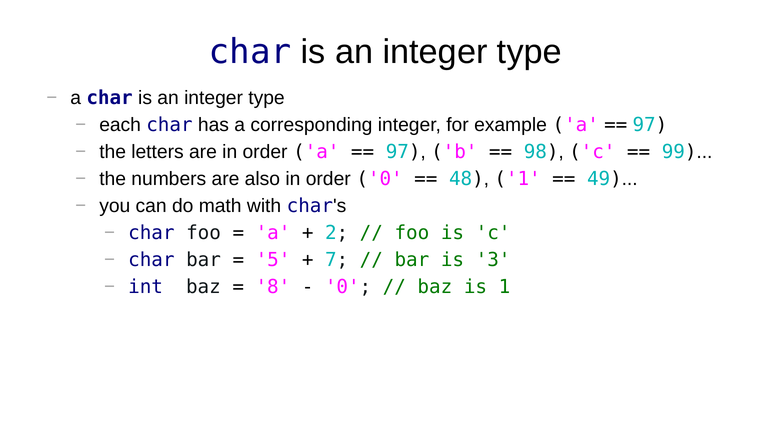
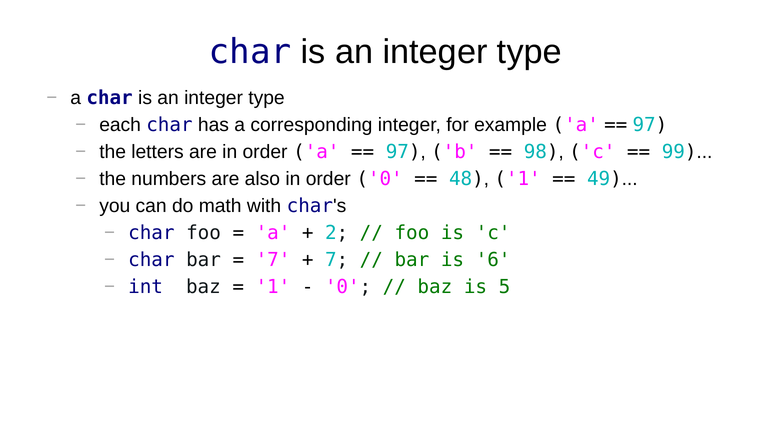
5: 5 -> 7 (273, 260)
3: 3 -> 6 (493, 260)
8: 8 -> 1 (273, 287)
is 1: 1 -> 5 (505, 287)
